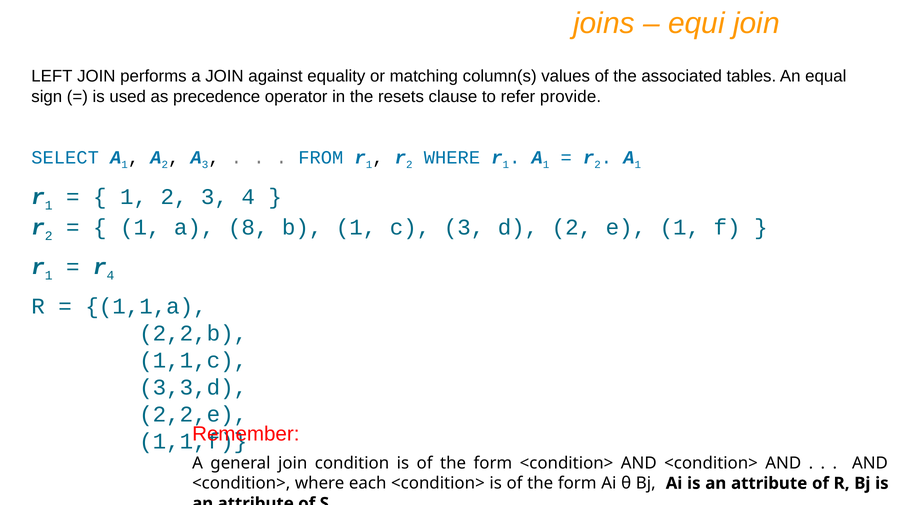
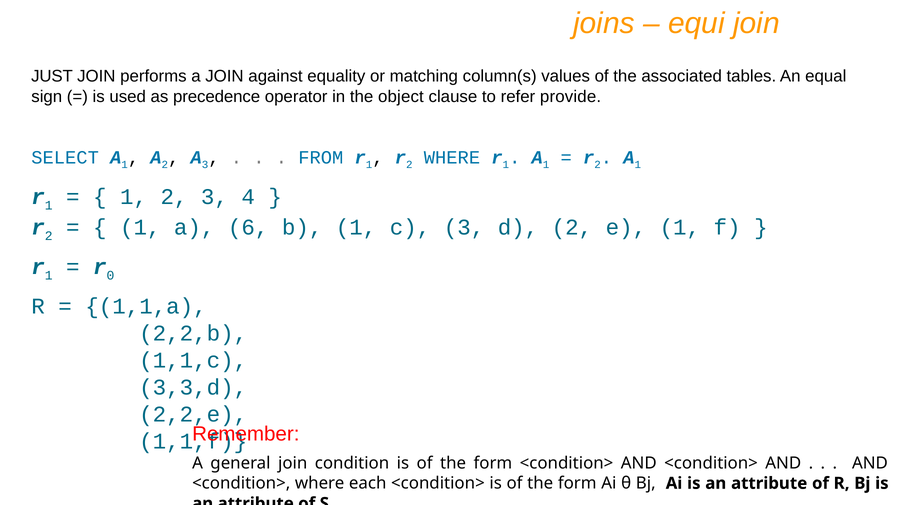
LEFT: LEFT -> JUST (52, 76)
resets: resets -> object (401, 97)
8: 8 -> 6 (248, 228)
r 4: 4 -> 0 (110, 276)
